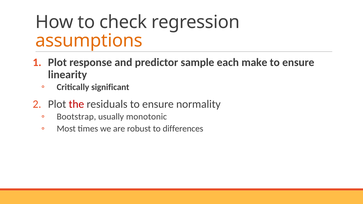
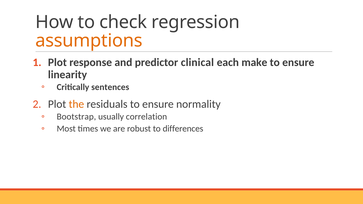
sample: sample -> clinical (197, 62)
significant: significant -> sentences (110, 87)
the colour: red -> orange (76, 104)
monotonic: monotonic -> correlation (146, 117)
